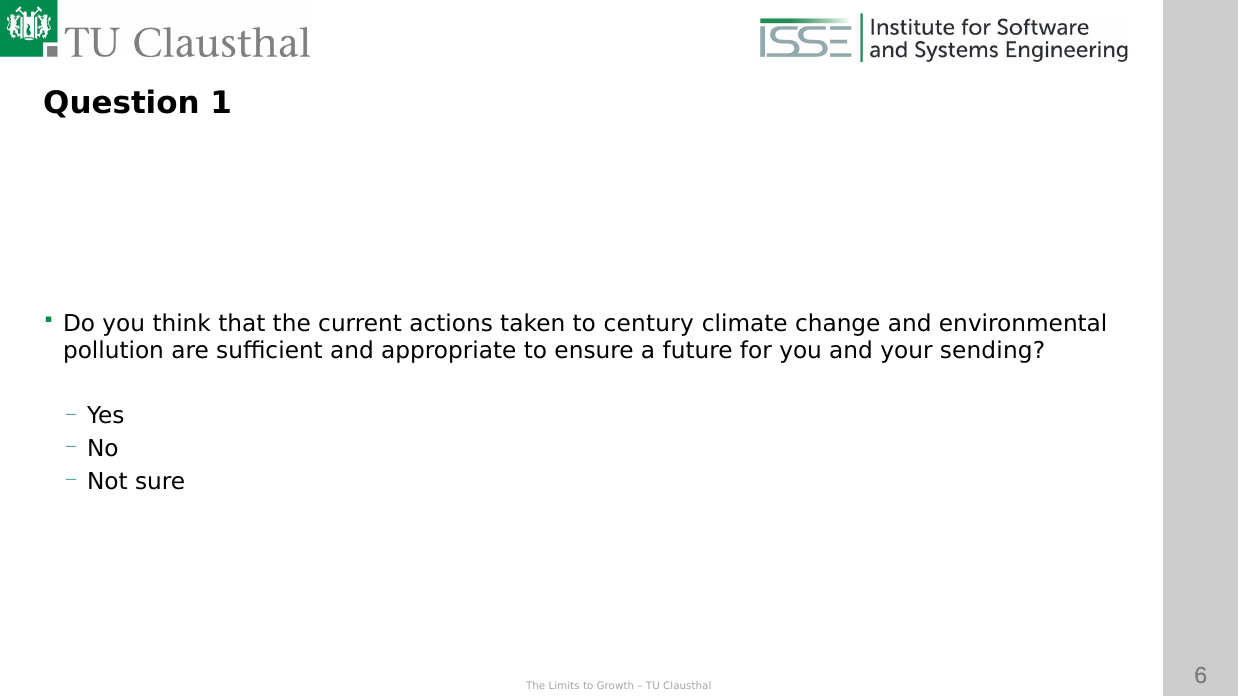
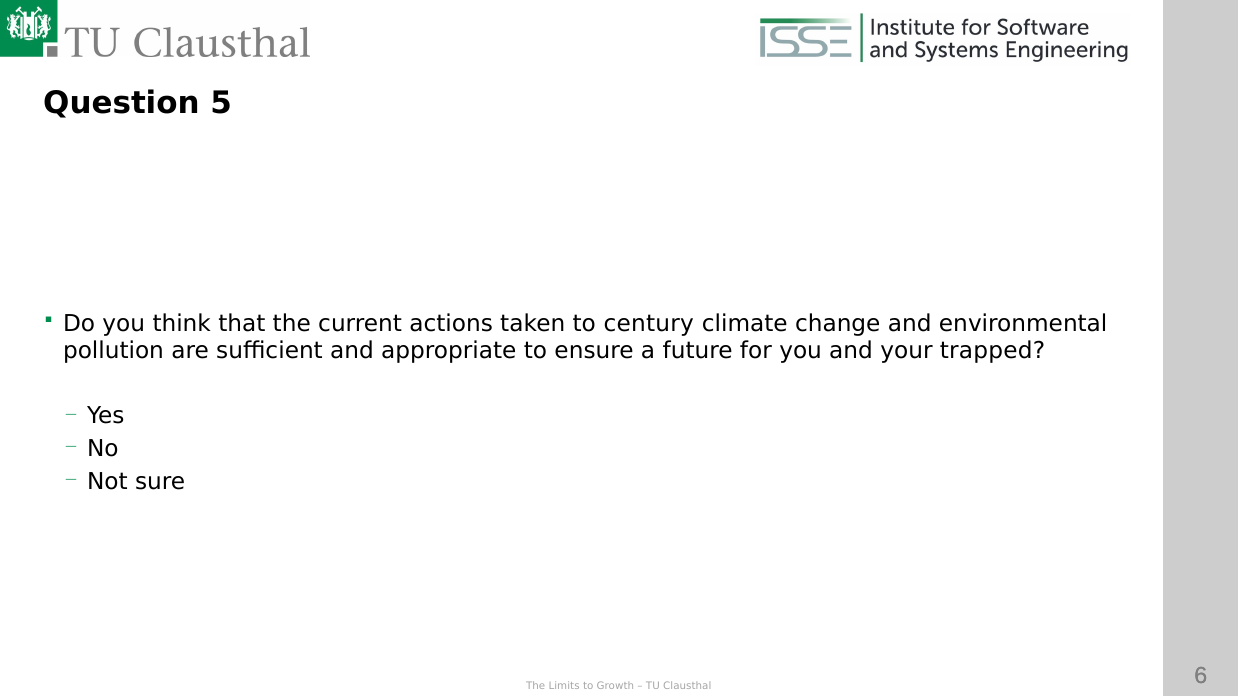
1: 1 -> 5 (221, 103)
sending: sending -> trapped (992, 351)
